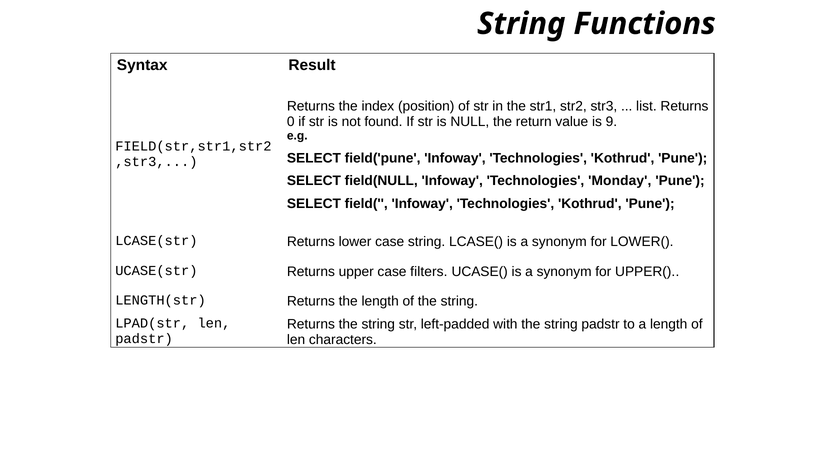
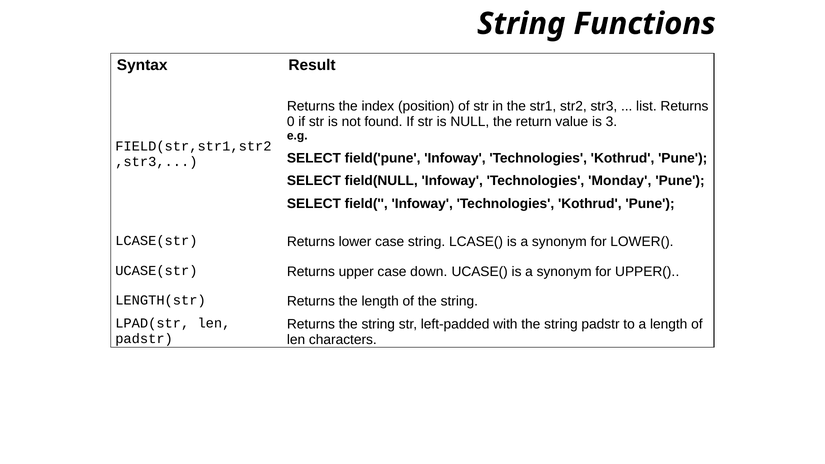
9: 9 -> 3 (611, 122)
filters: filters -> down (429, 272)
